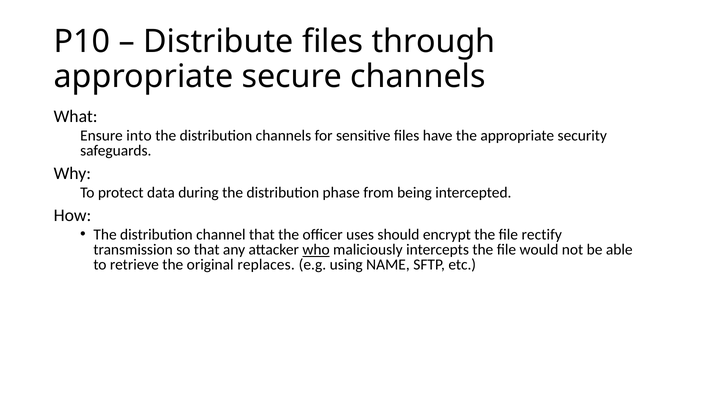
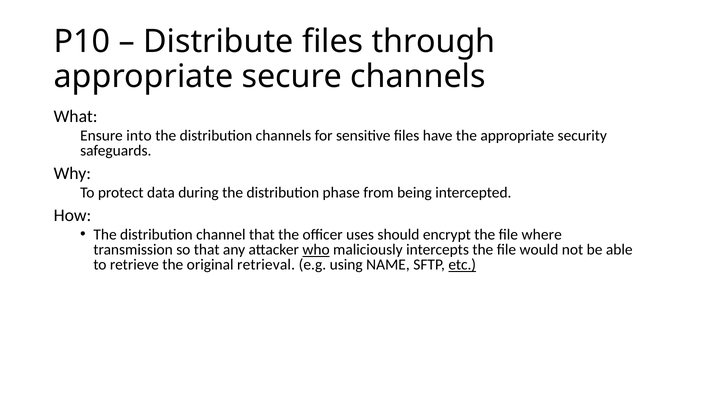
rectify: rectify -> where (542, 235)
replaces: replaces -> retrieval (266, 265)
etc underline: none -> present (462, 265)
